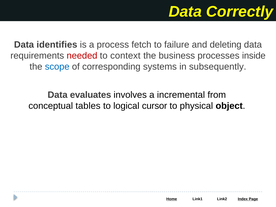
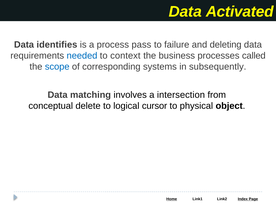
Correctly: Correctly -> Activated (240, 12)
fetch: fetch -> pass (141, 45)
needed colour: red -> blue (82, 56)
inside: inside -> called (254, 56)
evaluates: evaluates -> matching (91, 95)
incremental: incremental -> intersection (181, 95)
tables: tables -> delete (88, 106)
